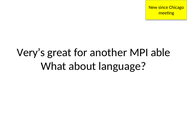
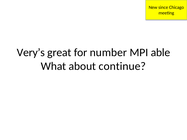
another: another -> number (108, 53)
language: language -> continue (122, 66)
